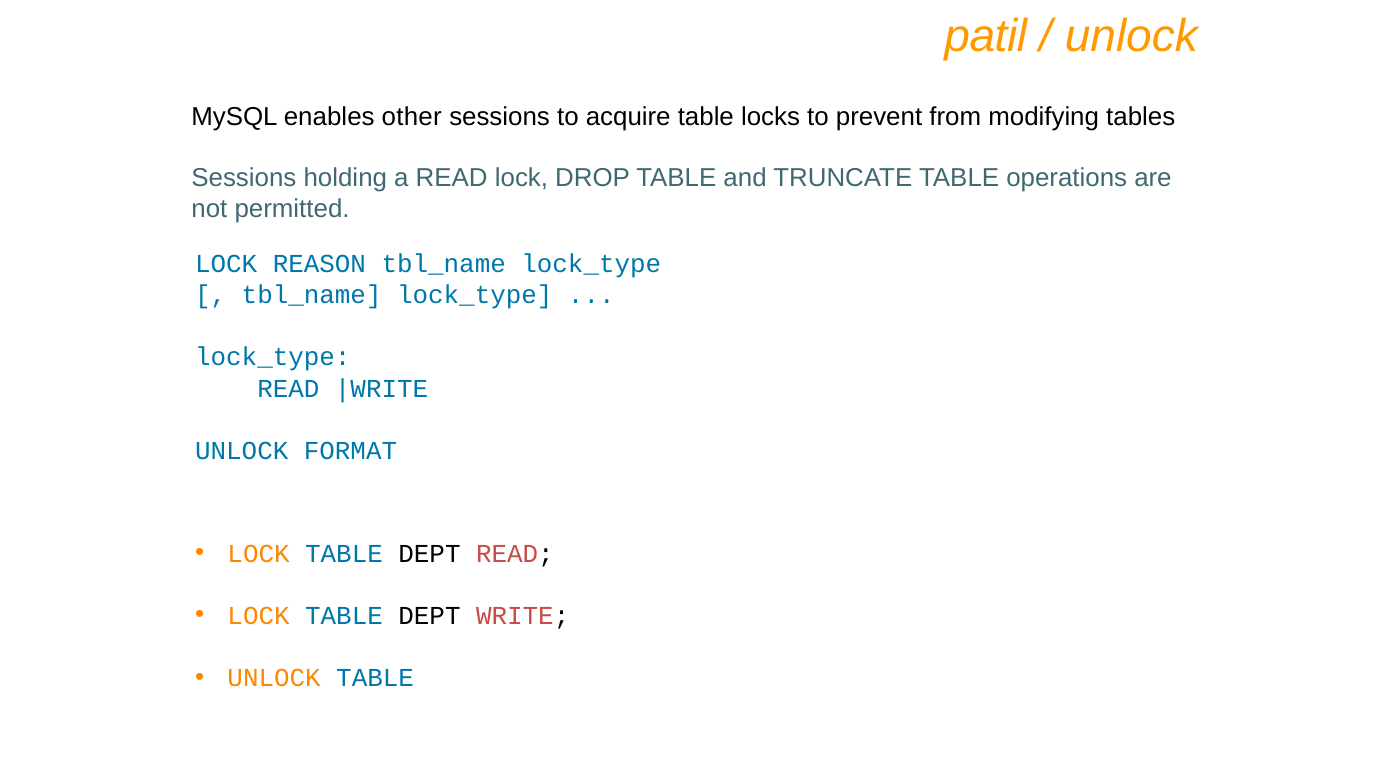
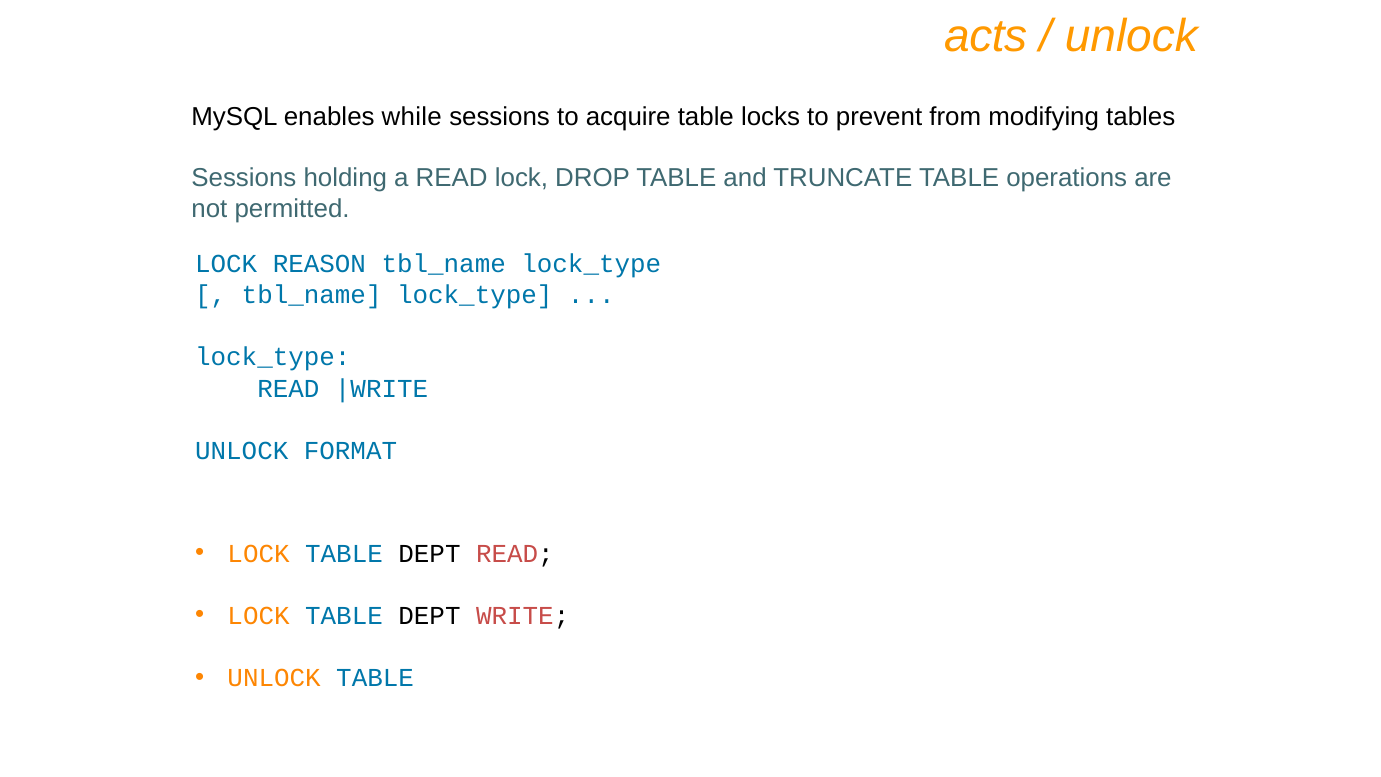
patil: patil -> acts (986, 36)
other: other -> while (412, 117)
